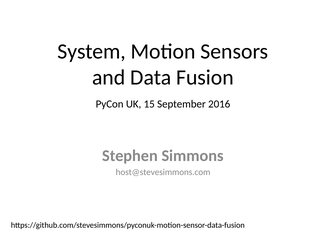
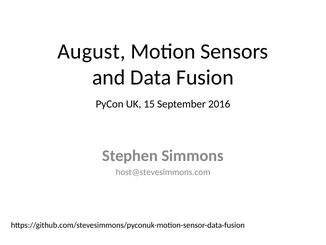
System: System -> August (91, 51)
